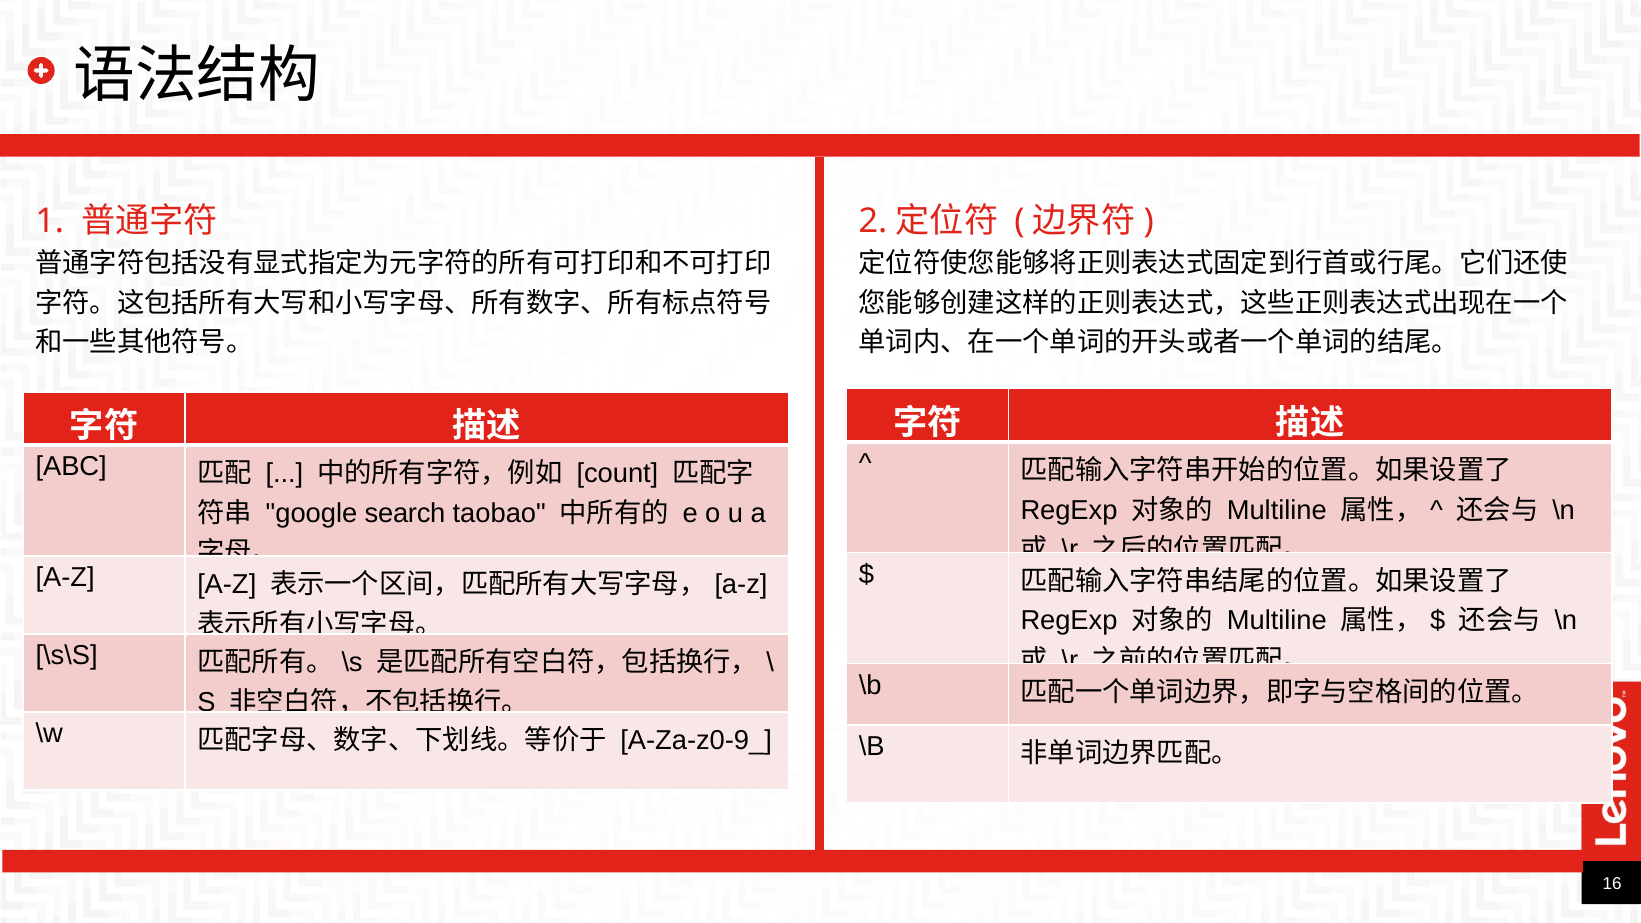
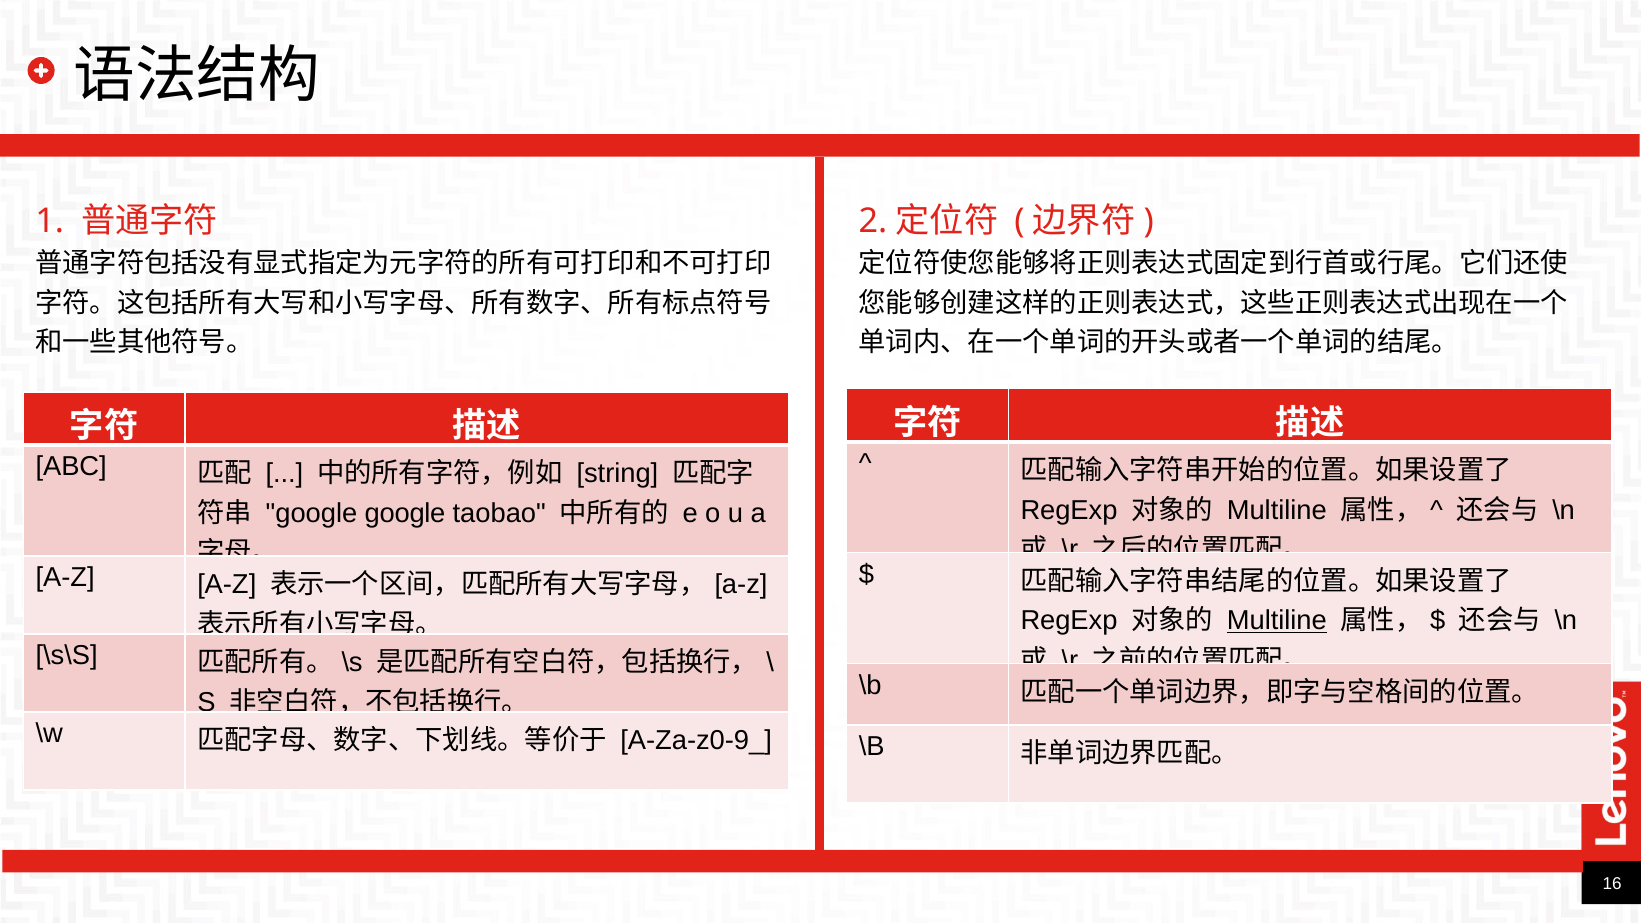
count: count -> string (617, 474)
google search: search -> google (405, 513)
Multiline underline: none -> present (1277, 621)
